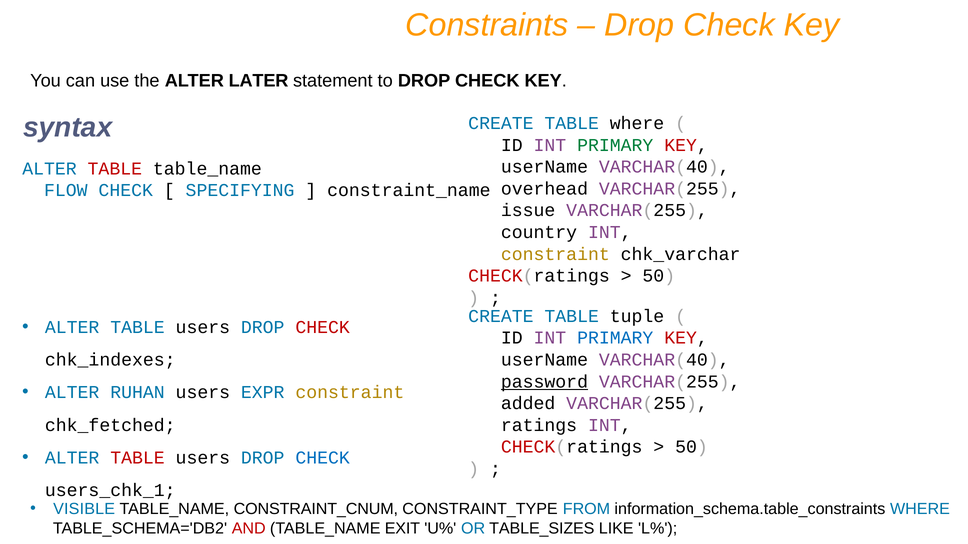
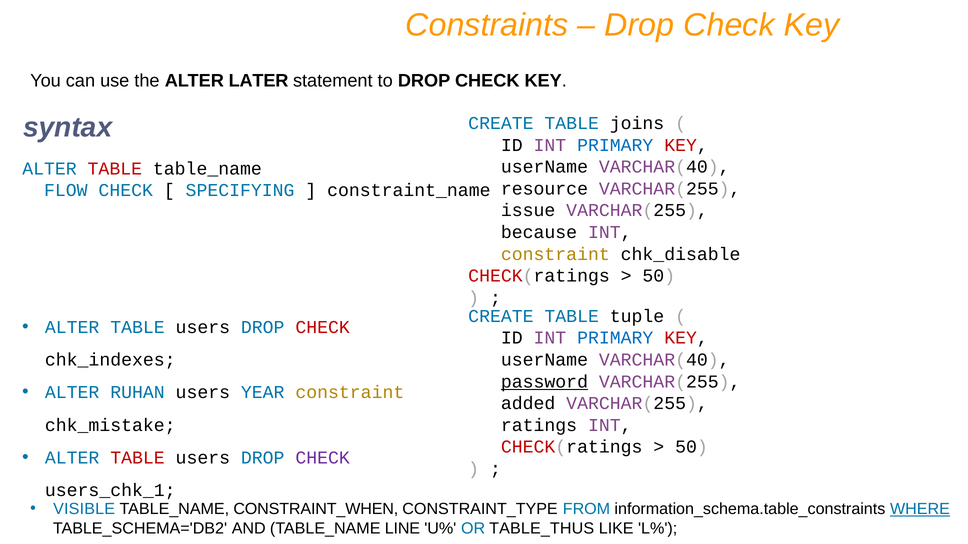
TABLE where: where -> joins (637, 124)
PRIMARY colour: green -> blue (615, 145)
overhead: overhead -> resource (544, 189)
country: country -> because (539, 232)
chk_varchar: chk_varchar -> chk_disable (681, 254)
EXPR: EXPR -> YEAR (263, 393)
chk_fetched: chk_fetched -> chk_mistake (110, 425)
CHECK colour: blue -> purple (323, 458)
CONSTRAINT_CNUM: CONSTRAINT_CNUM -> CONSTRAINT_WHEN (316, 510)
WHERE underline: none -> present (920, 510)
AND colour: red -> black (249, 529)
EXIT: EXIT -> LINE (402, 529)
TABLE_SIZES: TABLE_SIZES -> TABLE_THUS (542, 529)
